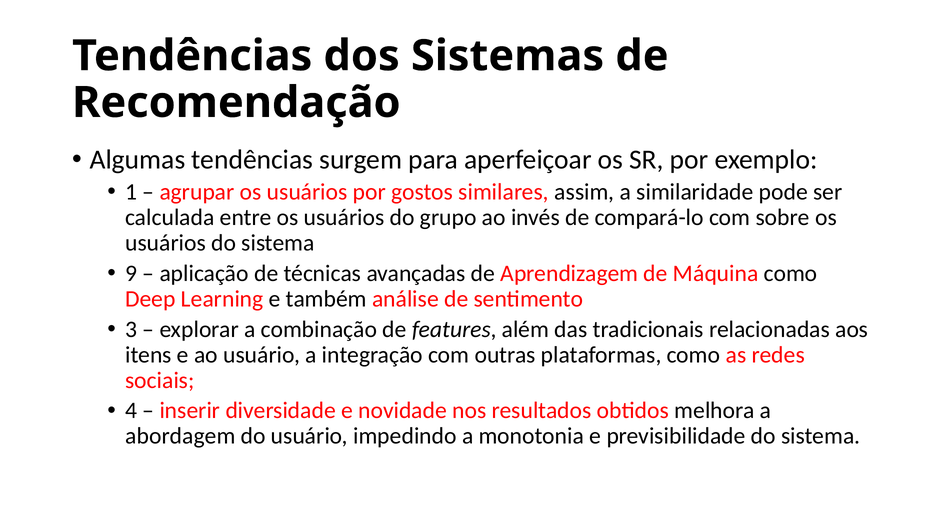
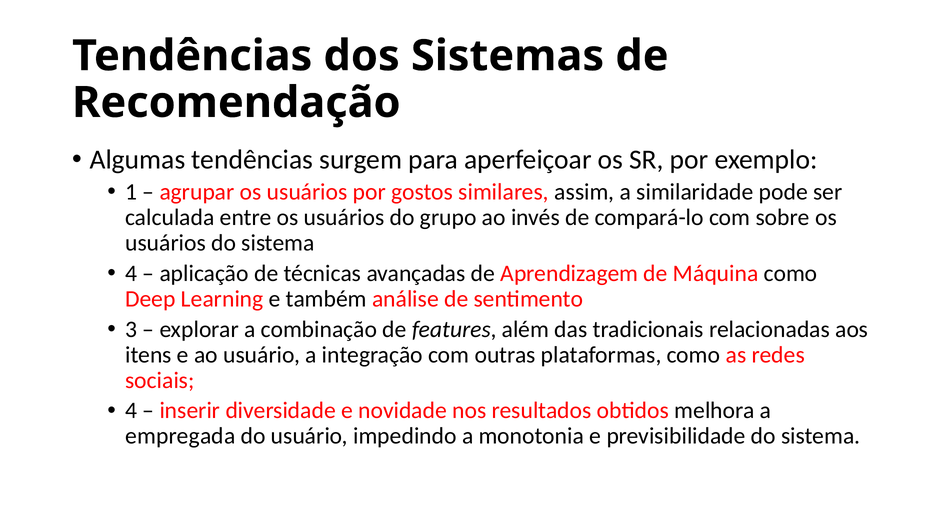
9: 9 -> 4 (131, 274)
abordagem: abordagem -> empregada (180, 437)
